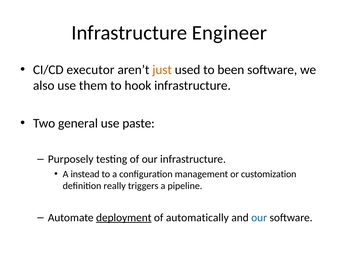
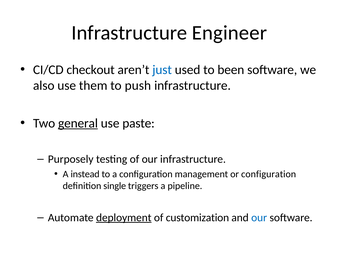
executor: executor -> checkout (91, 70)
just colour: orange -> blue (162, 70)
hook: hook -> push (138, 86)
general underline: none -> present (78, 123)
or customization: customization -> configuration (269, 174)
really: really -> single (115, 186)
automatically: automatically -> customization (197, 218)
